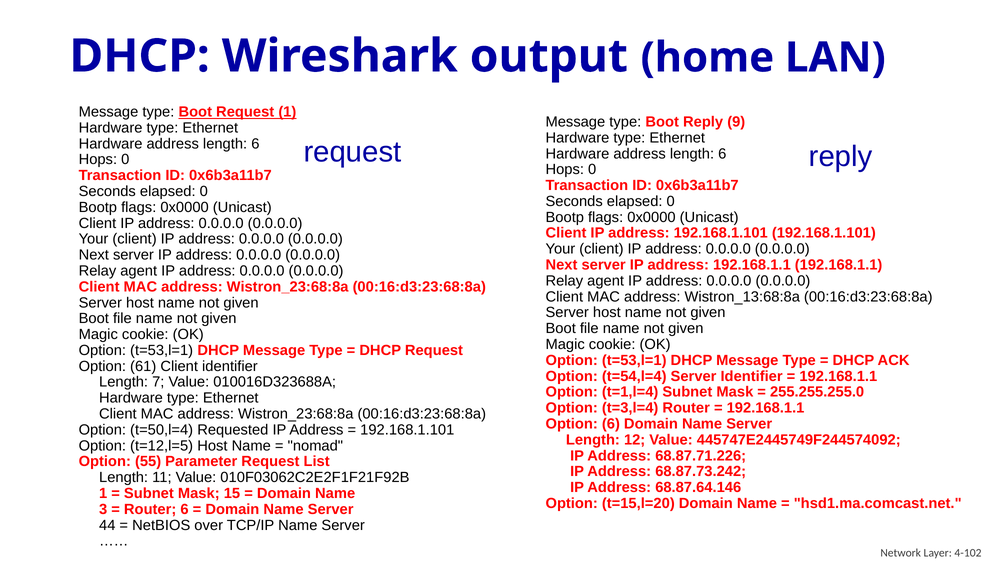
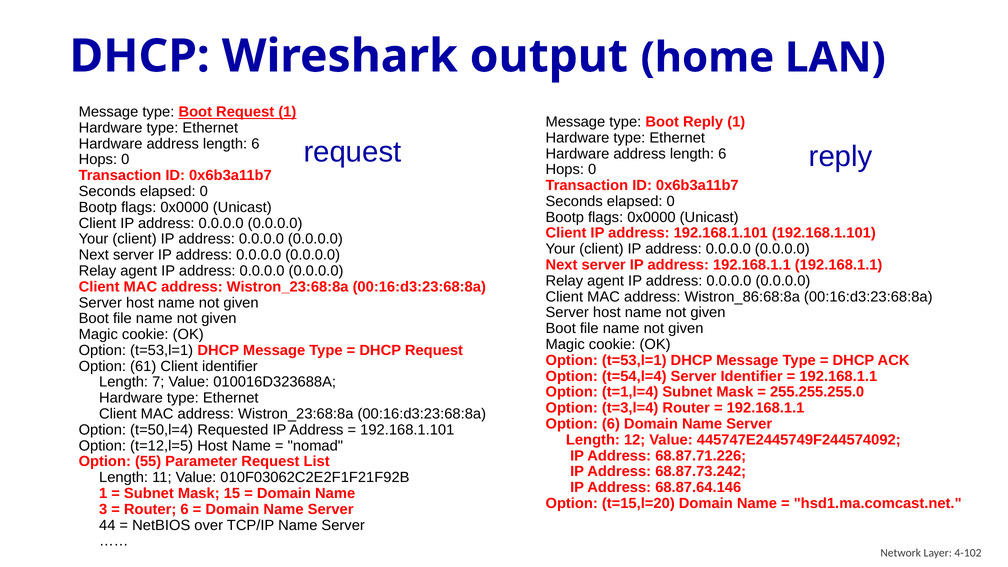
Reply 9: 9 -> 1 (736, 122)
Wistron_13:68:8a: Wistron_13:68:8a -> Wistron_86:68:8a (742, 297)
